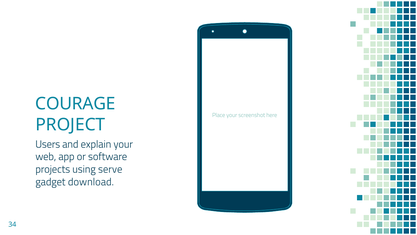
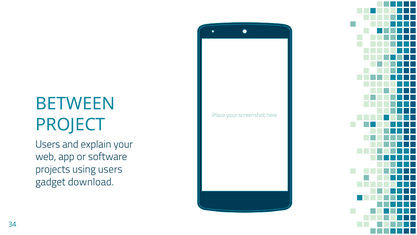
COURAGE: COURAGE -> BETWEEN (75, 104)
using serve: serve -> users (110, 169)
